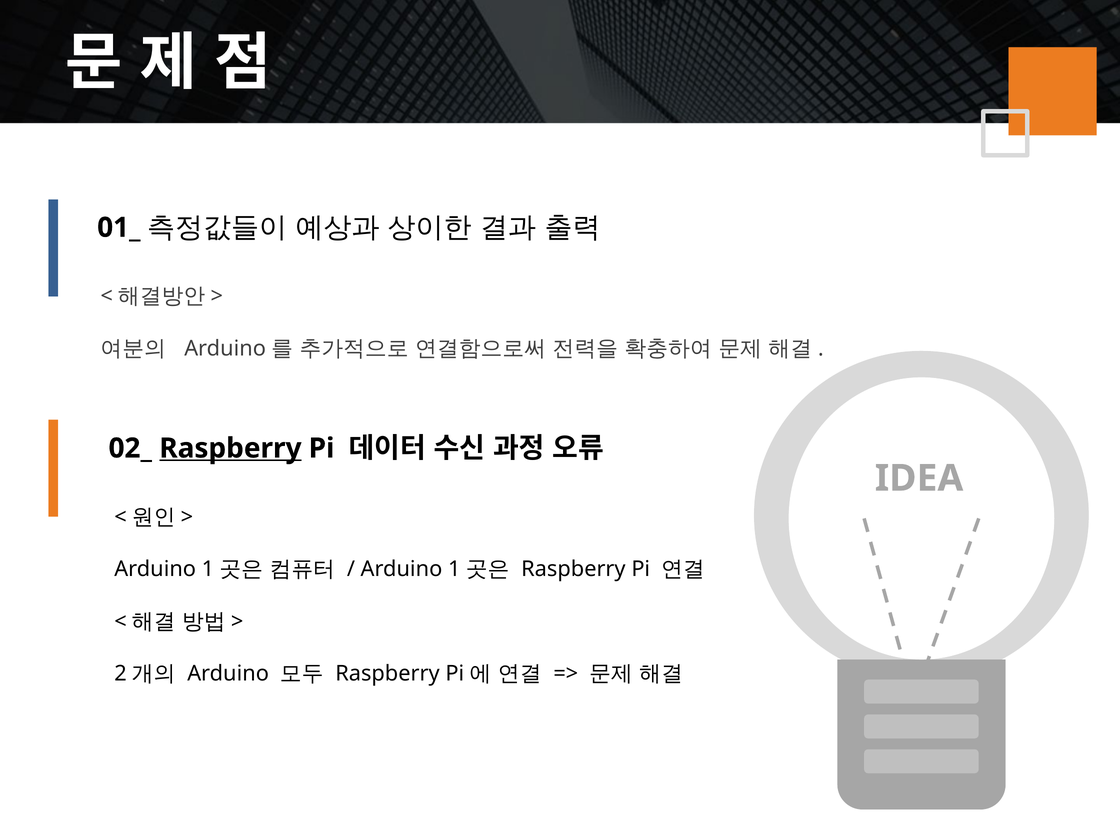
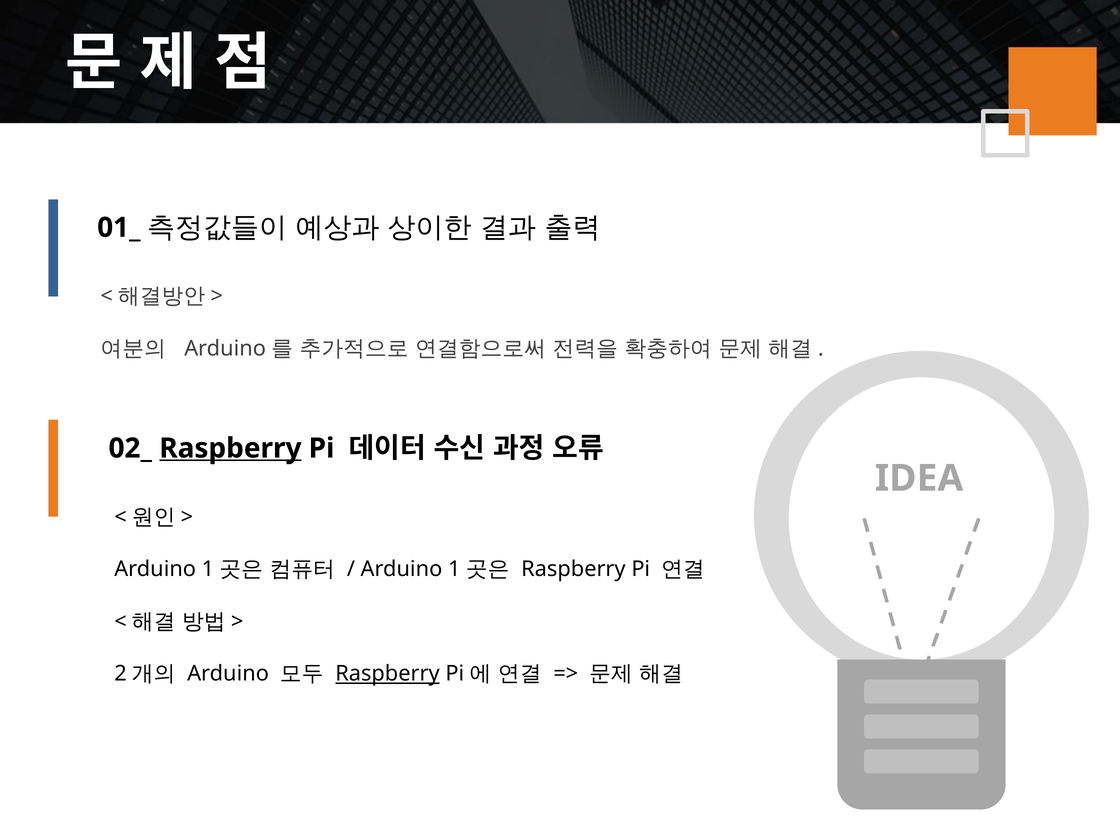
Raspberry underline: none -> present (387, 674)
